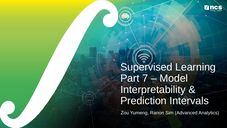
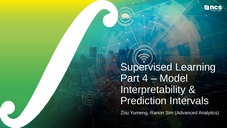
7: 7 -> 4 (145, 78)
